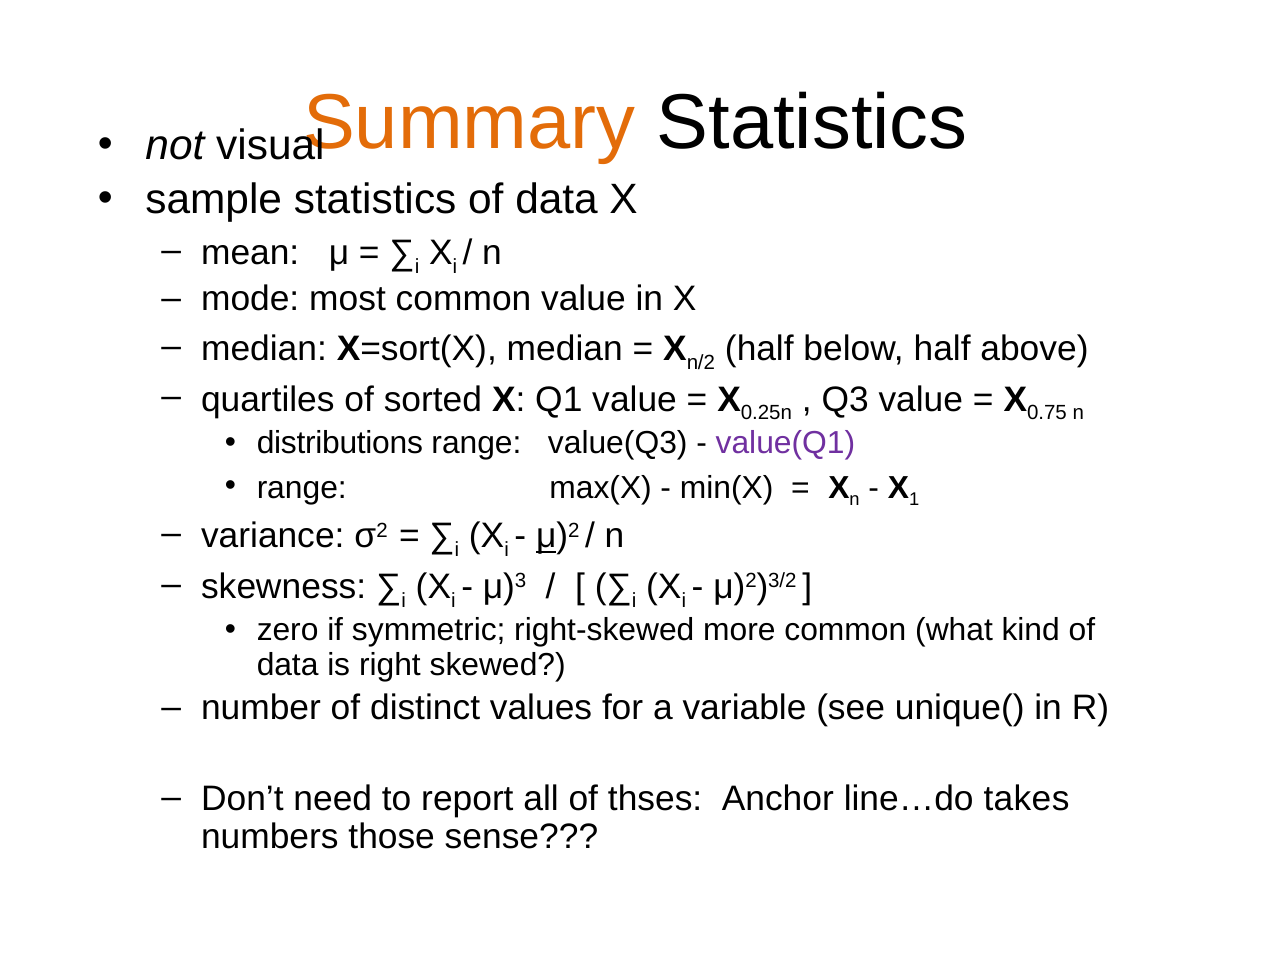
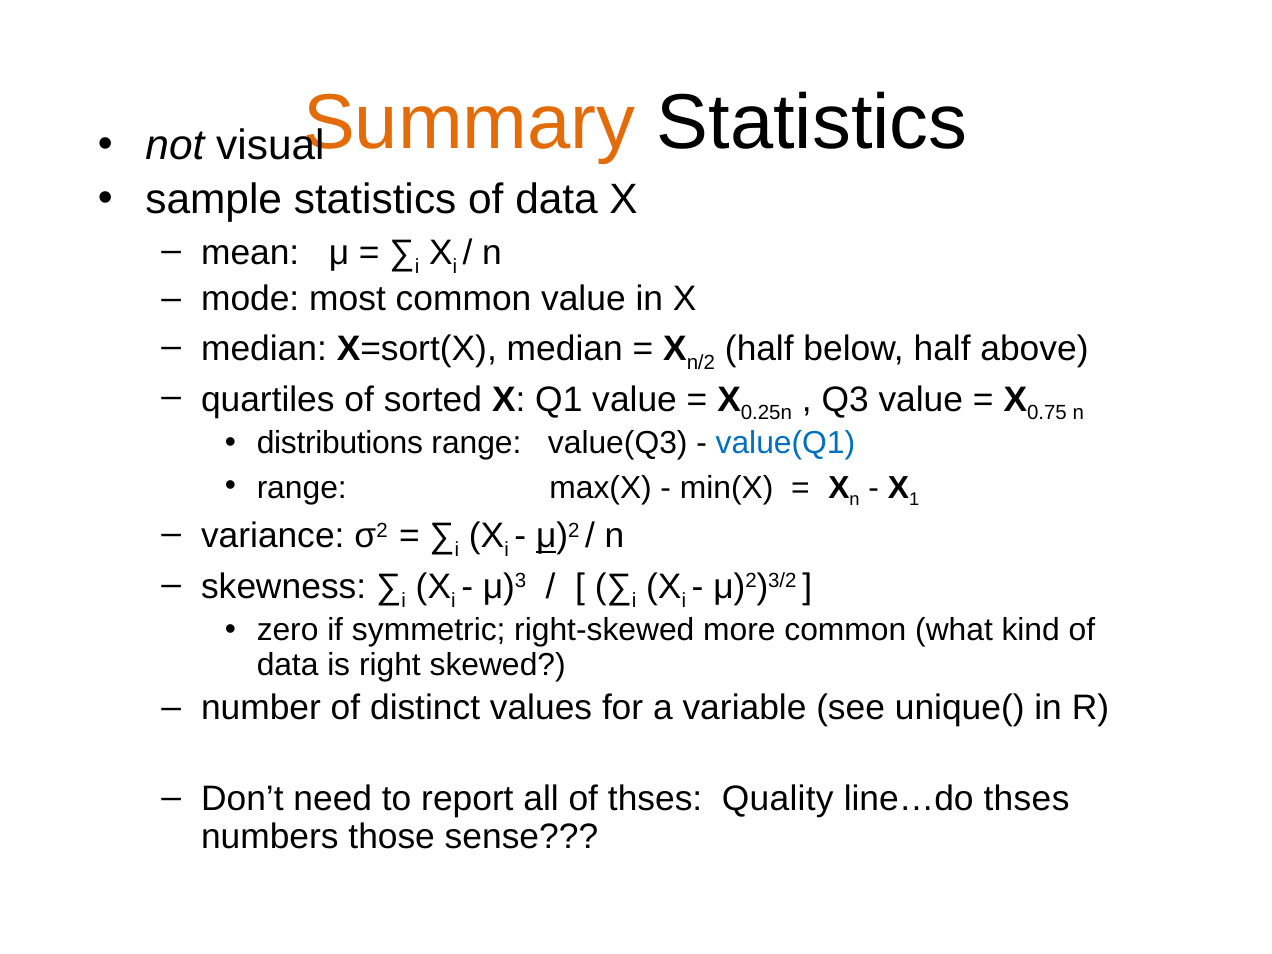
value(Q1 colour: purple -> blue (785, 443)
Anchor: Anchor -> Quality (778, 799)
line…do takes: takes -> thses (1026, 799)
